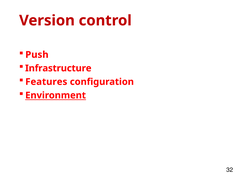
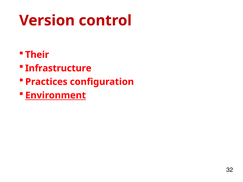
Push: Push -> Their (37, 55)
Features: Features -> Practices (46, 82)
